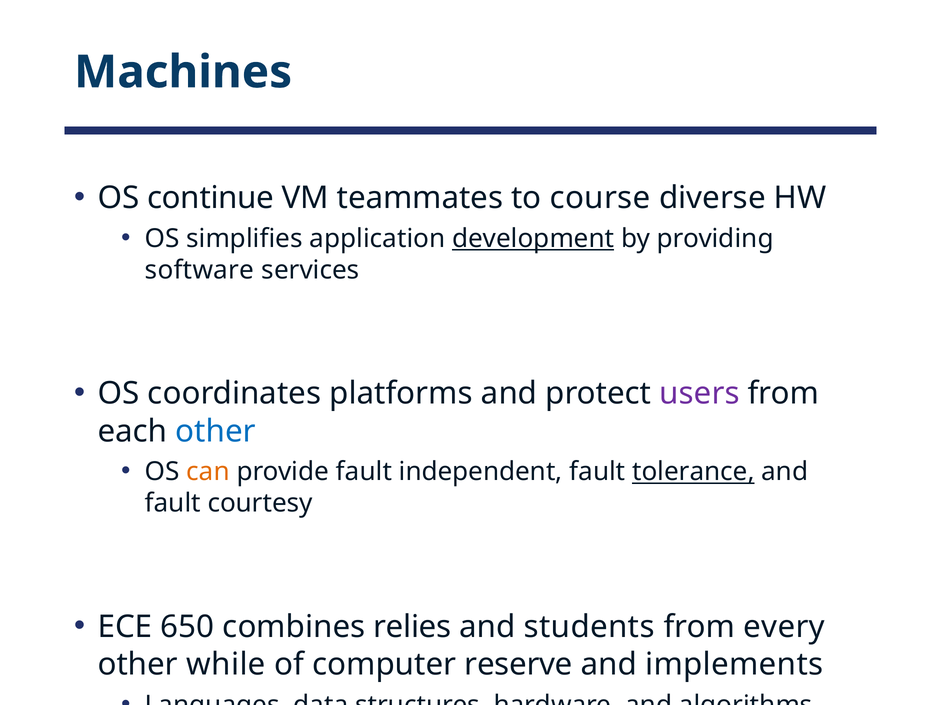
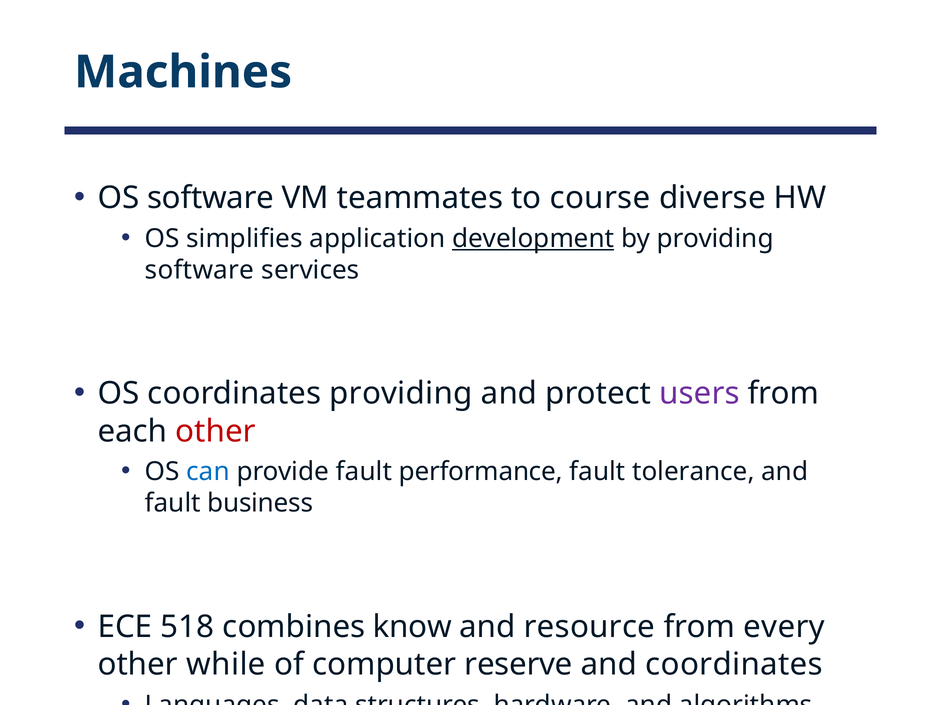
OS continue: continue -> software (211, 198)
coordinates platforms: platforms -> providing (401, 394)
other colour: blue -> red (216, 432)
can colour: orange -> blue (208, 472)
independent: independent -> performance (481, 472)
tolerance underline: present -> none (693, 472)
courtesy: courtesy -> business (260, 504)
650: 650 -> 518 (187, 627)
relies: relies -> know (412, 627)
students: students -> resource (589, 627)
and implements: implements -> coordinates (734, 665)
